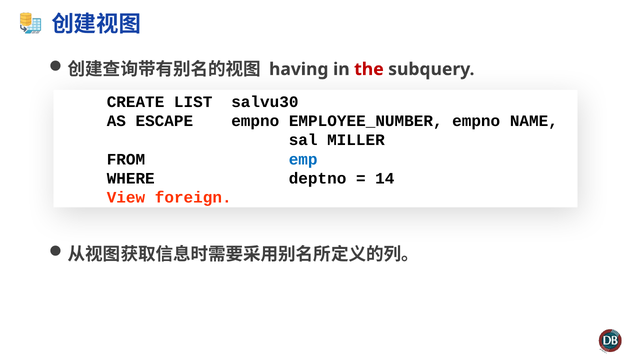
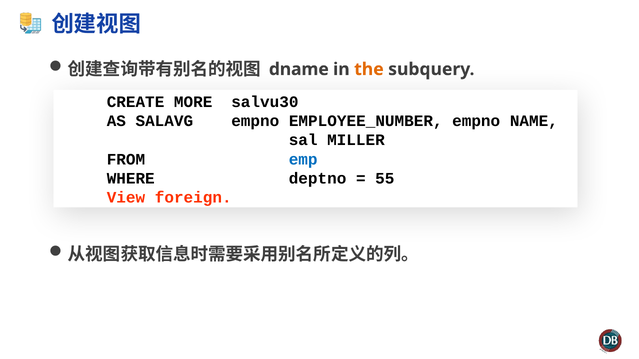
having: having -> dname (299, 69)
the colour: red -> orange (369, 69)
LIST: LIST -> MORE (193, 102)
ESCAPE: ESCAPE -> SALAVG (164, 121)
14: 14 -> 55 (385, 179)
